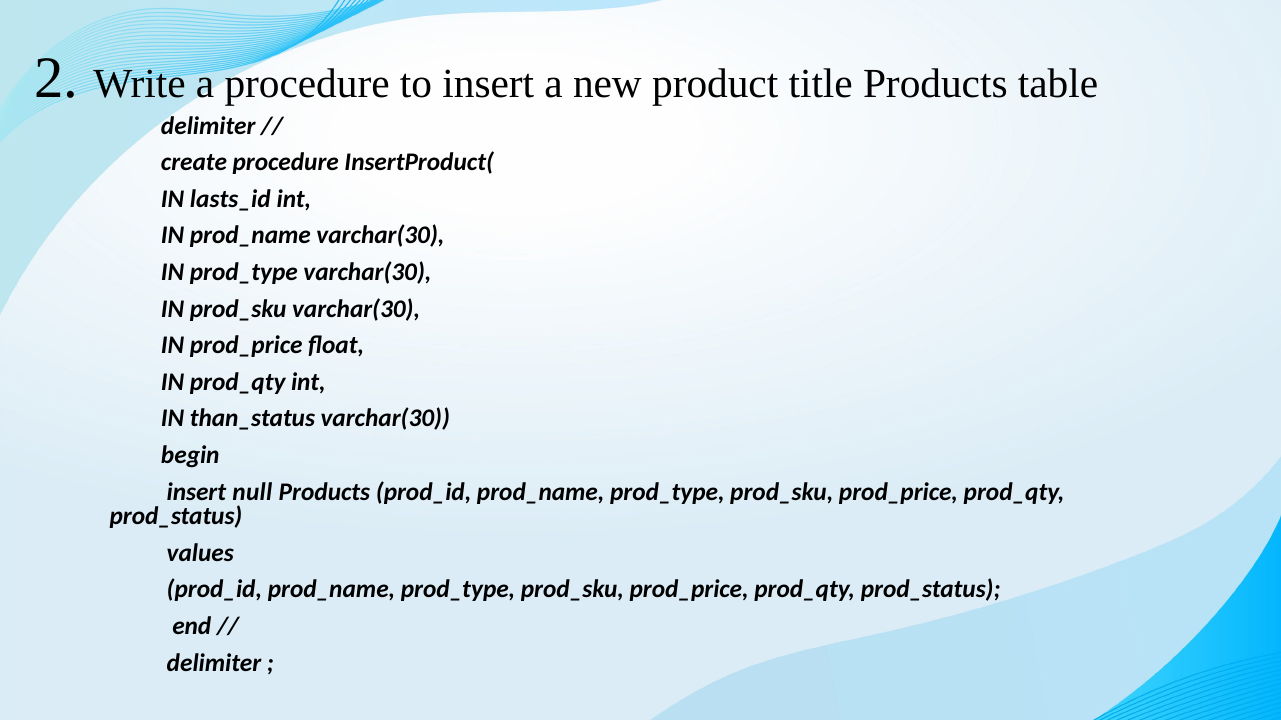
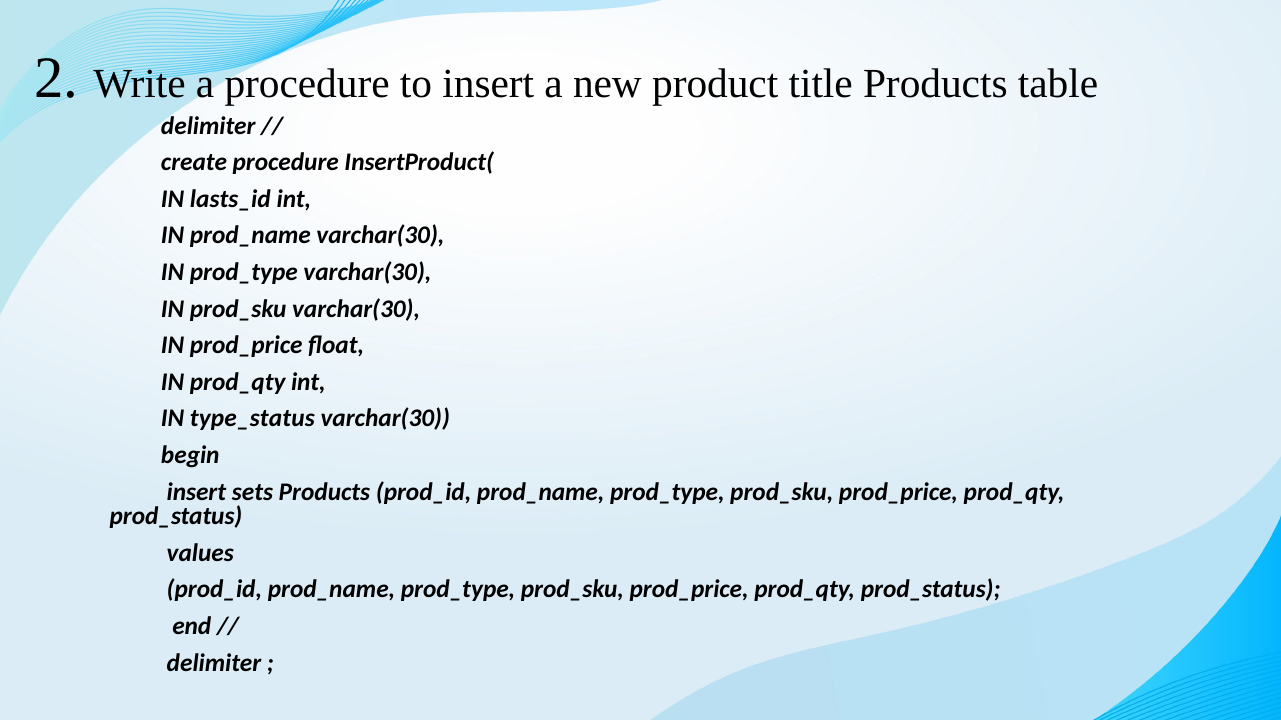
than_status: than_status -> type_status (252, 419)
null: null -> sets (252, 492)
